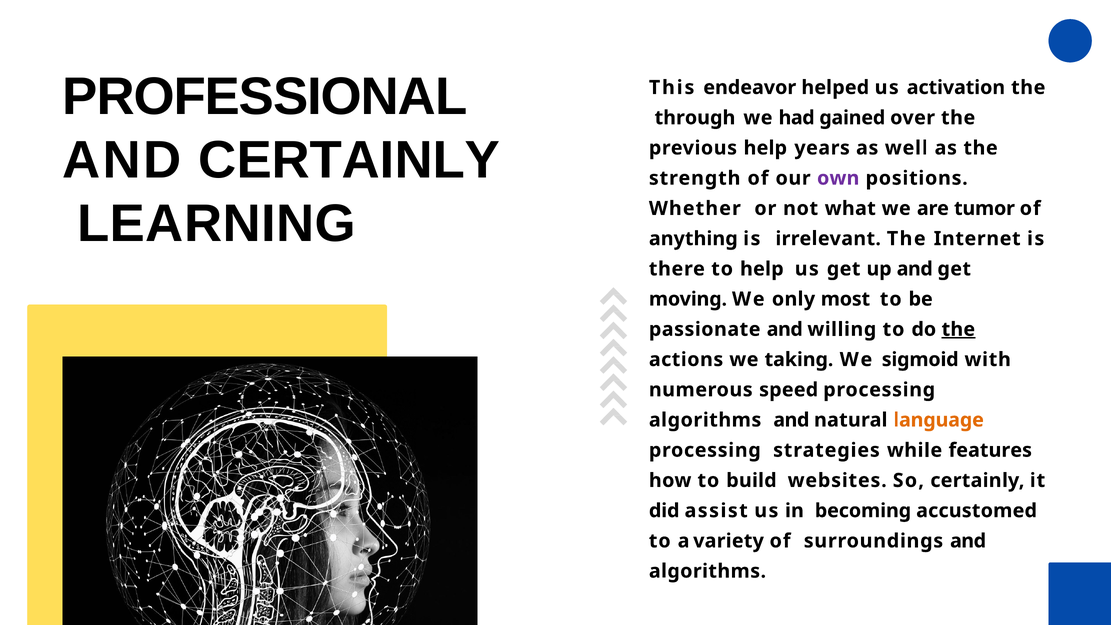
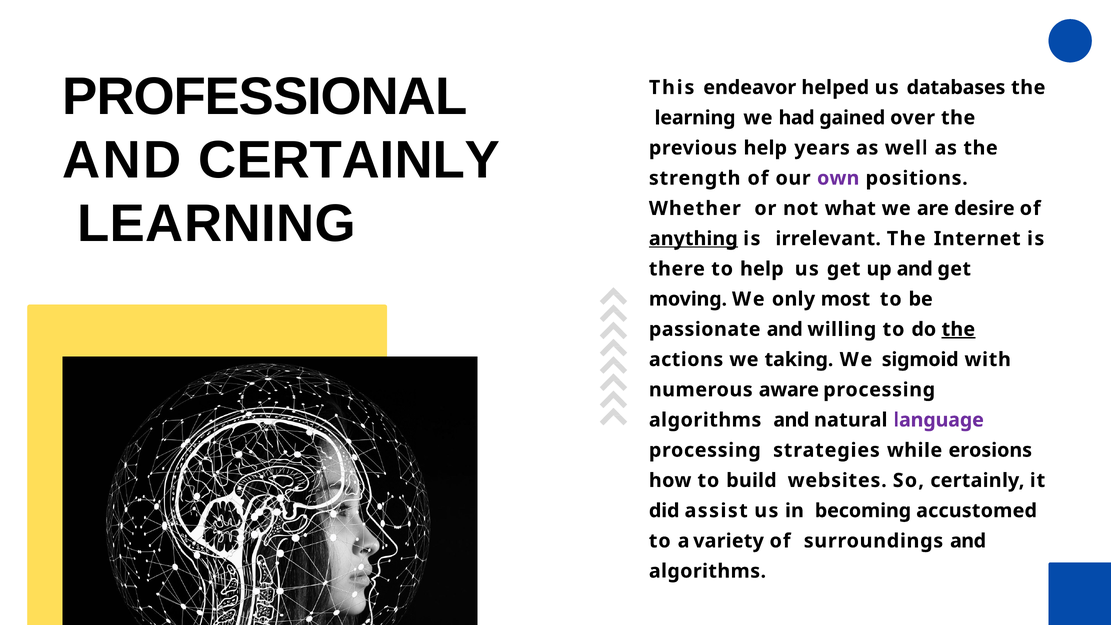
activation: activation -> databases (956, 88)
through: through -> learning (695, 118)
tumor: tumor -> desire (984, 208)
anything underline: none -> present (693, 239)
speed: speed -> aware (789, 390)
language colour: orange -> purple (939, 420)
features: features -> erosions (990, 450)
